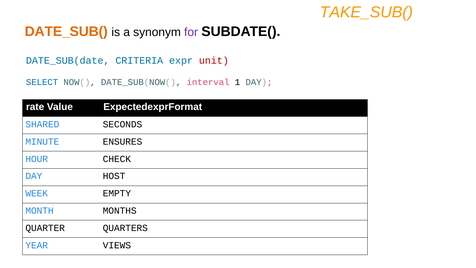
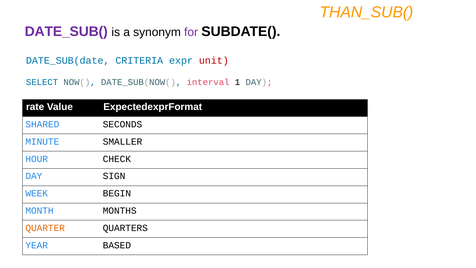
TAKE_SUB(: TAKE_SUB( -> THAN_SUB( (366, 12)
DATE_SUB( colour: orange -> purple (66, 32)
ENSURES: ENSURES -> SMALLER (123, 142)
HOST: HOST -> SIGN (114, 176)
EMPTY: EMPTY -> BEGIN (117, 193)
QUARTER colour: black -> orange (45, 228)
VIEWS: VIEWS -> BASED (117, 245)
